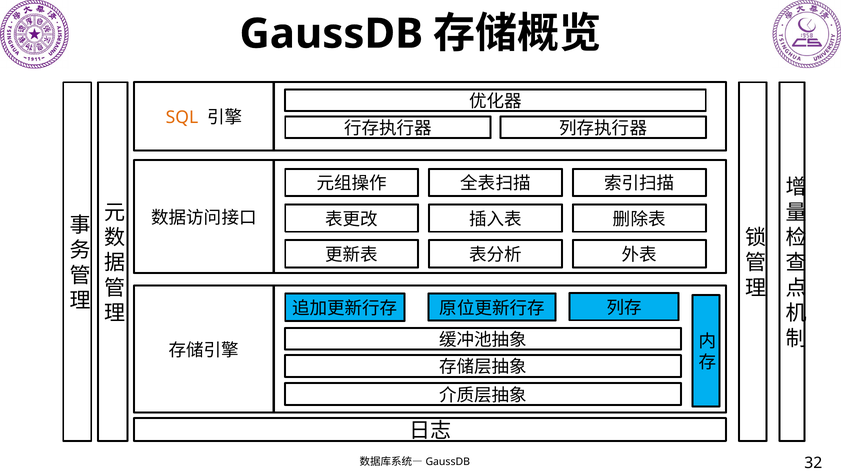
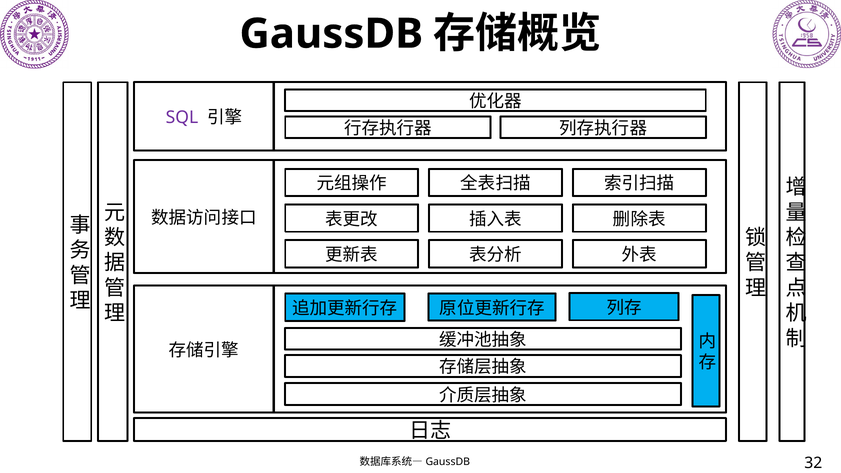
SQL colour: orange -> purple (182, 118)
